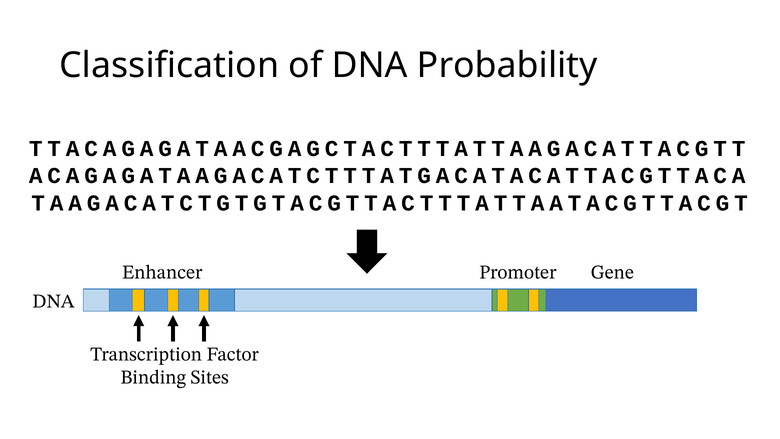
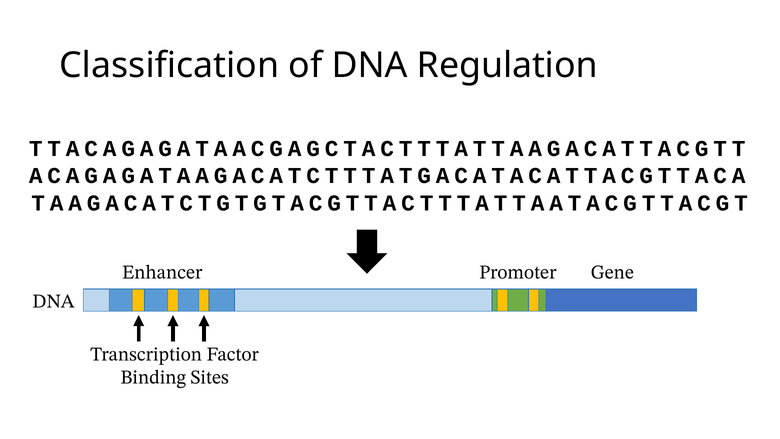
Probability: Probability -> Regulation (507, 66)
